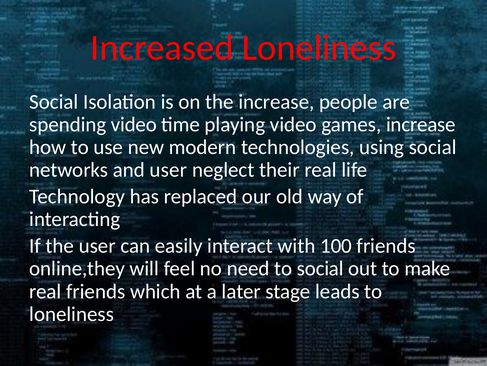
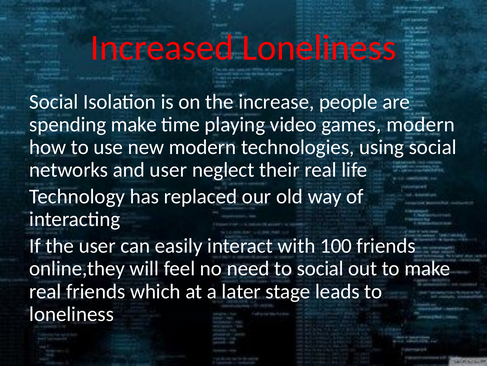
spending video: video -> make (134, 124)
games increase: increase -> modern (421, 124)
